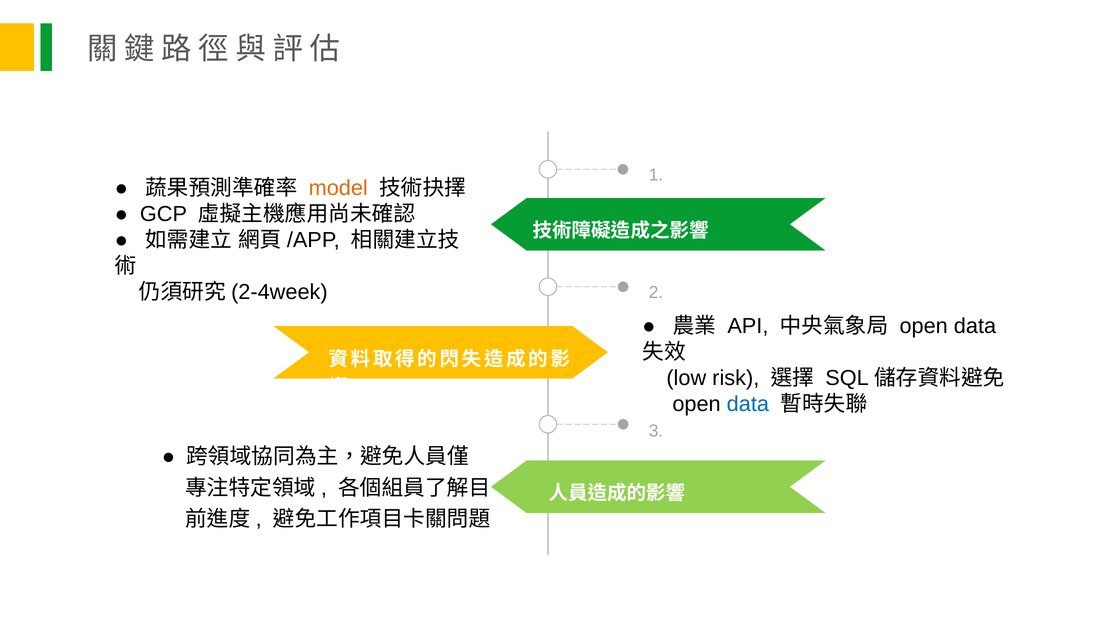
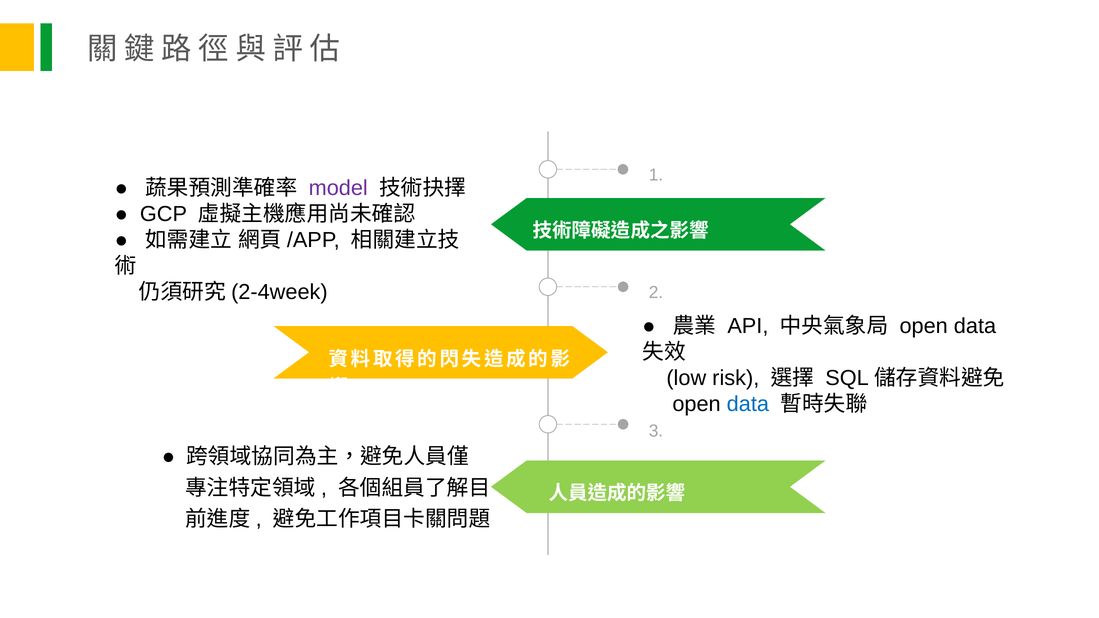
model colour: orange -> purple (338, 188)
